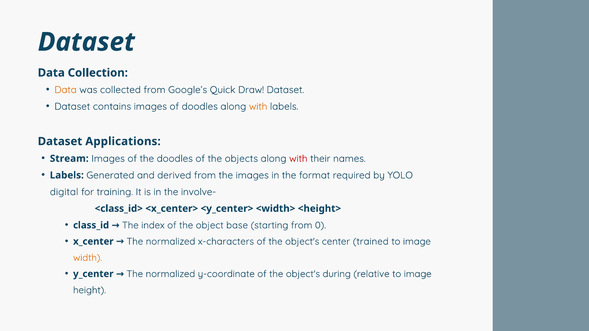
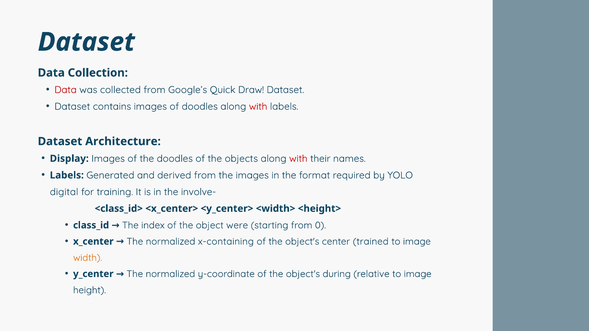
Data colour: orange -> red (66, 90)
with colour: orange -> red (258, 107)
Applications: Applications -> Architecture (123, 142)
Stream: Stream -> Display (69, 159)
base: base -> were (237, 225)
x-characters: x-characters -> x-containing (226, 242)
